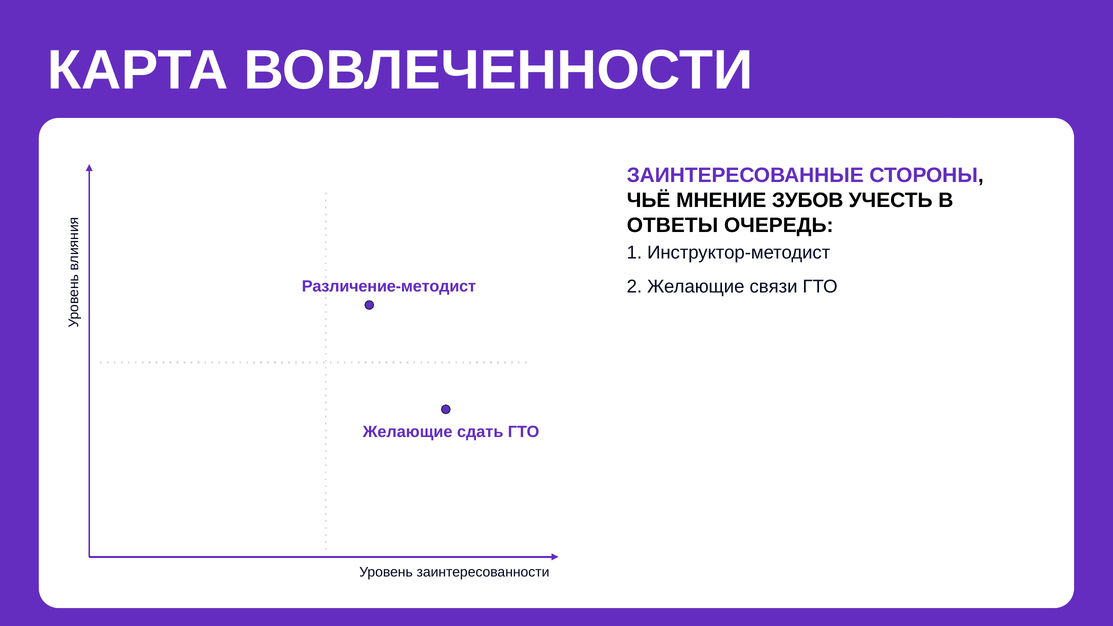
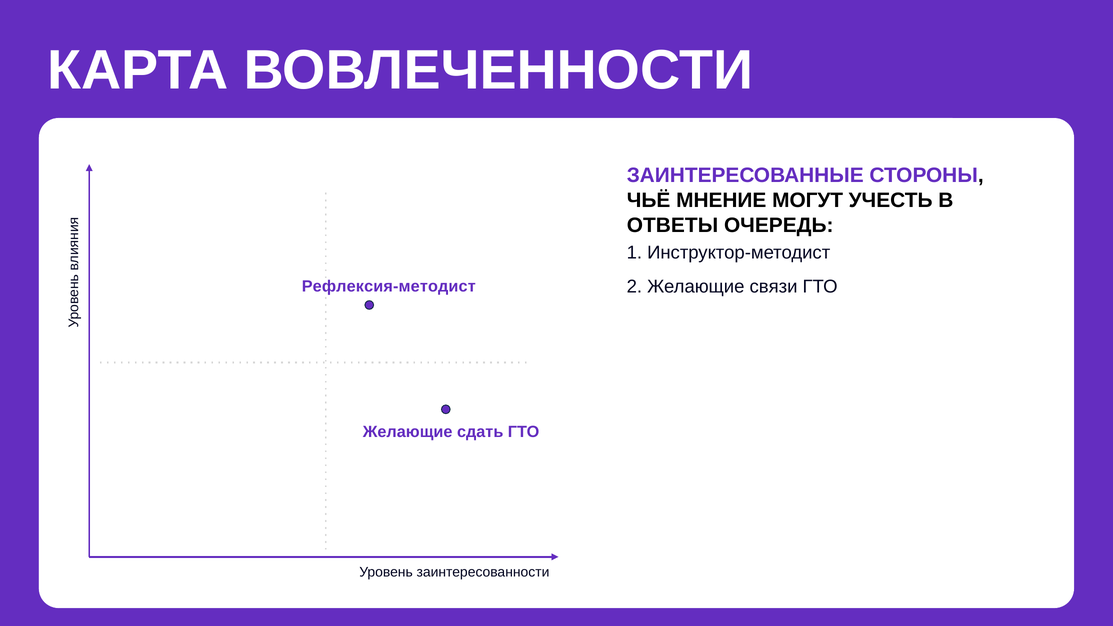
ЗУБОВ: ЗУБОВ -> МОГУТ (808, 200)
Различение-методист: Различение-методист -> Рефлексия-методист (389, 286)
